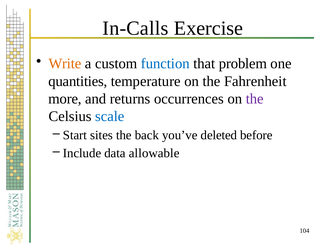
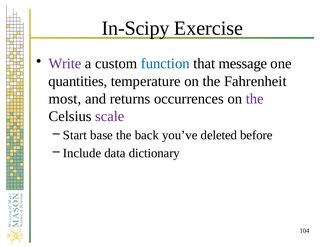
In-Calls: In-Calls -> In-Scipy (136, 28)
Write colour: orange -> purple (65, 64)
problem: problem -> message (243, 64)
more: more -> most (65, 99)
scale colour: blue -> purple (110, 116)
sites: sites -> base (102, 135)
allowable: allowable -> dictionary (154, 153)
